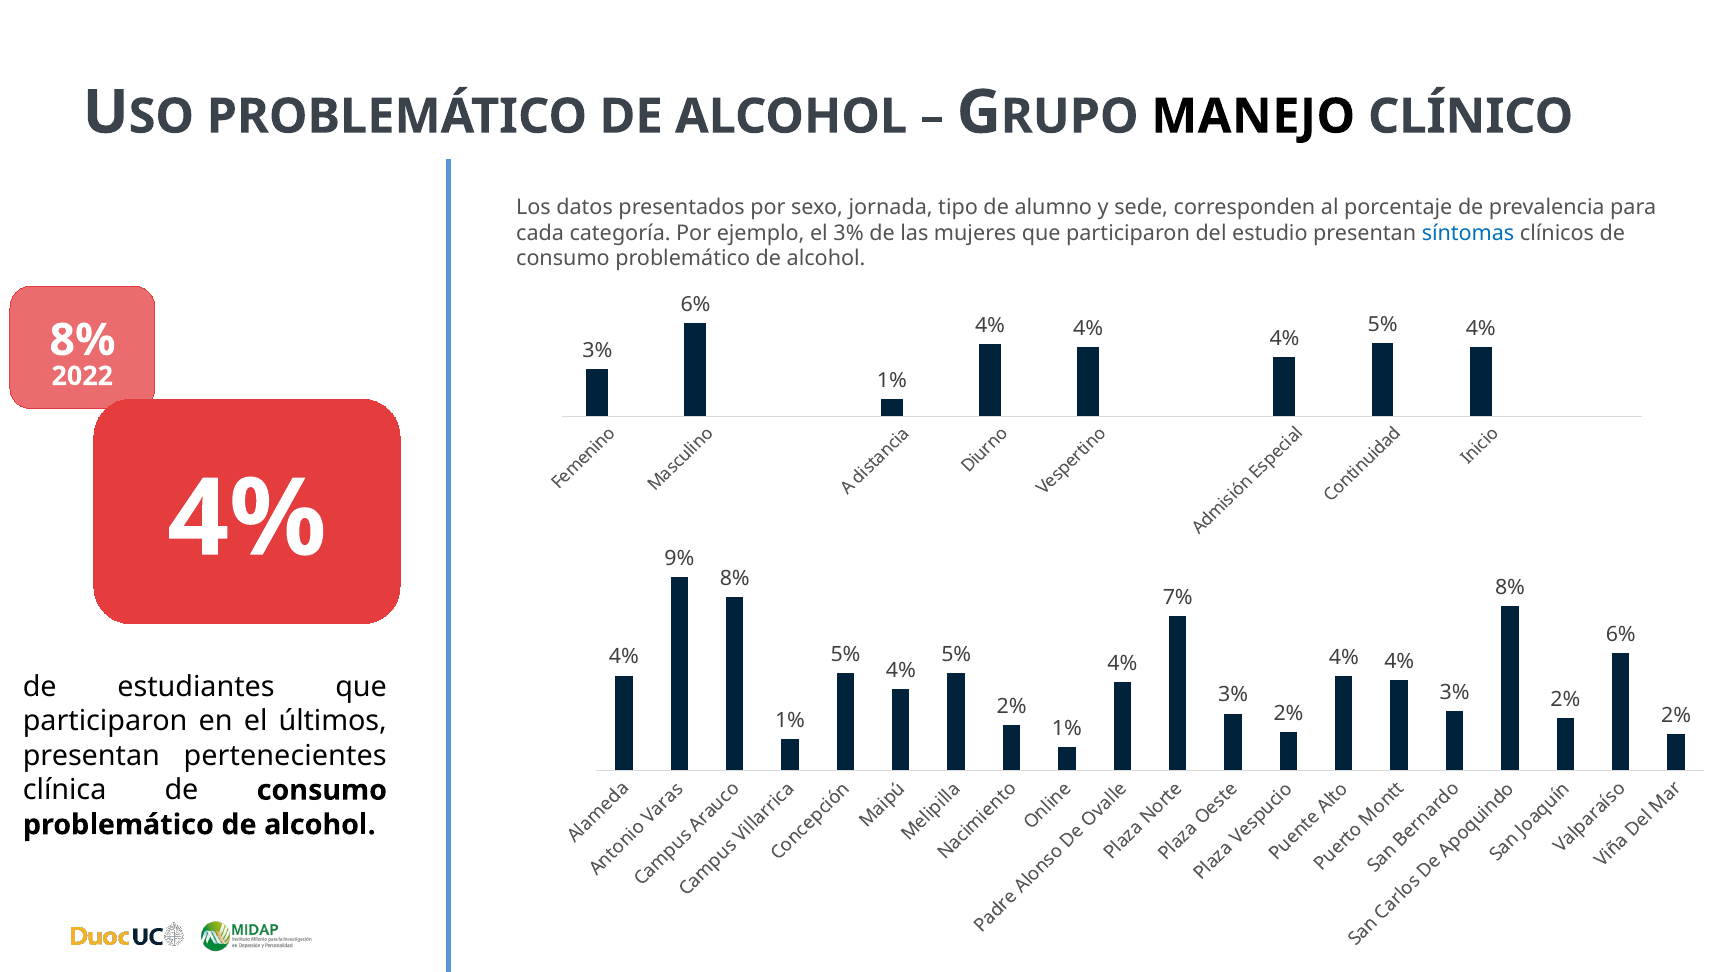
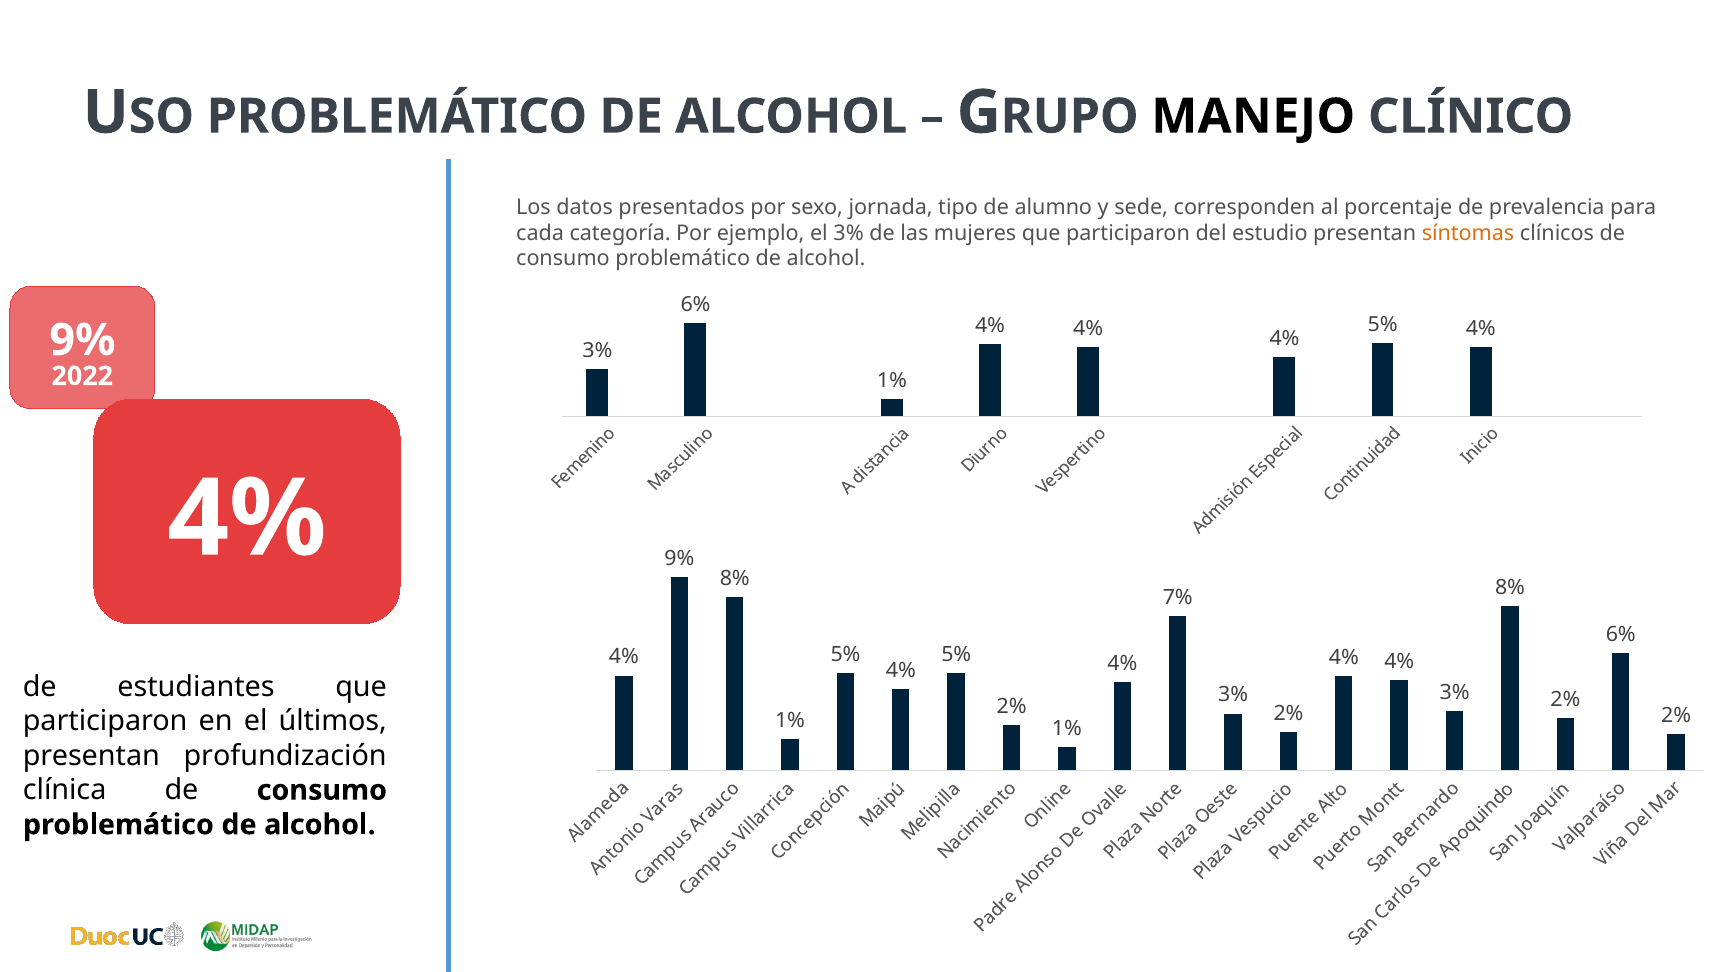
síntomas colour: blue -> orange (1468, 233)
8%: 8% -> 9% (83, 340)
pertenecientes: pertenecientes -> profundización (285, 756)
